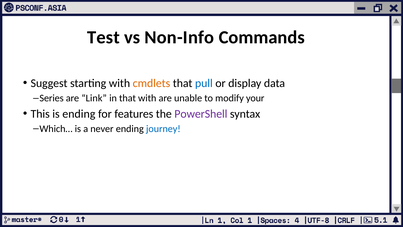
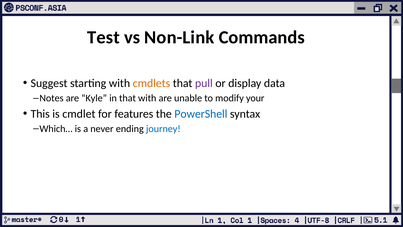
Non-Info: Non-Info -> Non-Link (179, 38)
pull colour: blue -> purple (204, 83)
Series: Series -> Notes (52, 98)
Link: Link -> Kyle (94, 98)
is ending: ending -> cmdlet (79, 114)
PowerShell colour: purple -> blue (201, 114)
